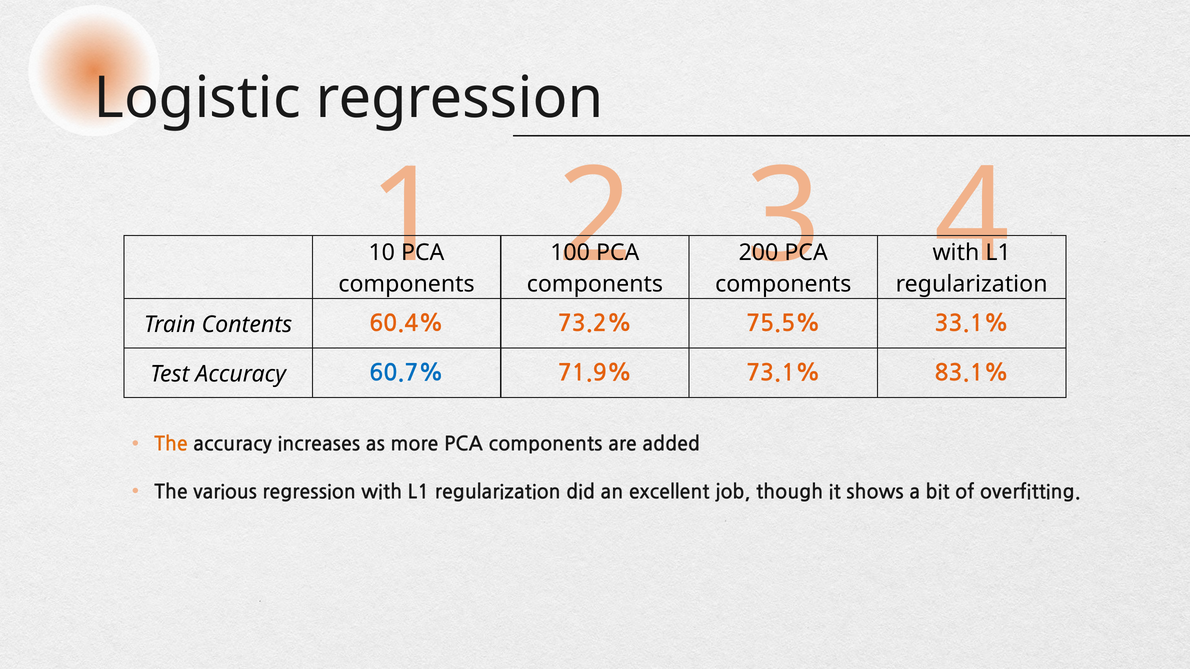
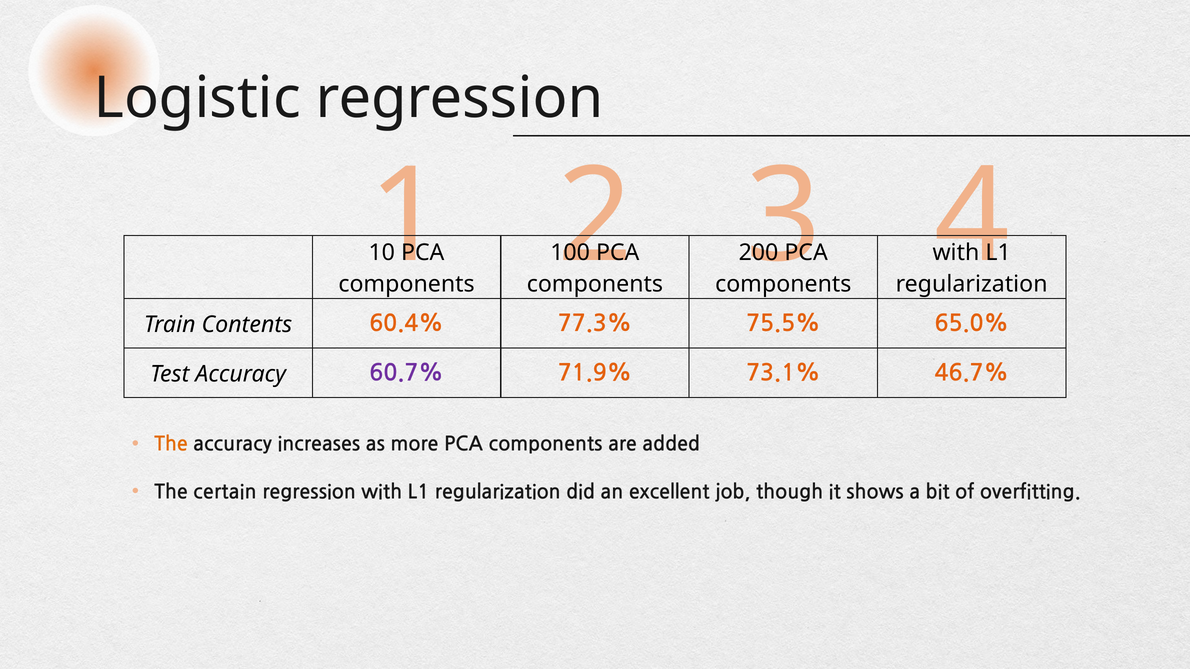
73.2%: 73.2% -> 77.3% (595, 324)
33.1%: 33.1% -> 65.0% (972, 324)
60.7% colour: blue -> purple (407, 373)
83.1%: 83.1% -> 46.7% (972, 373)
various: various -> certain (225, 492)
